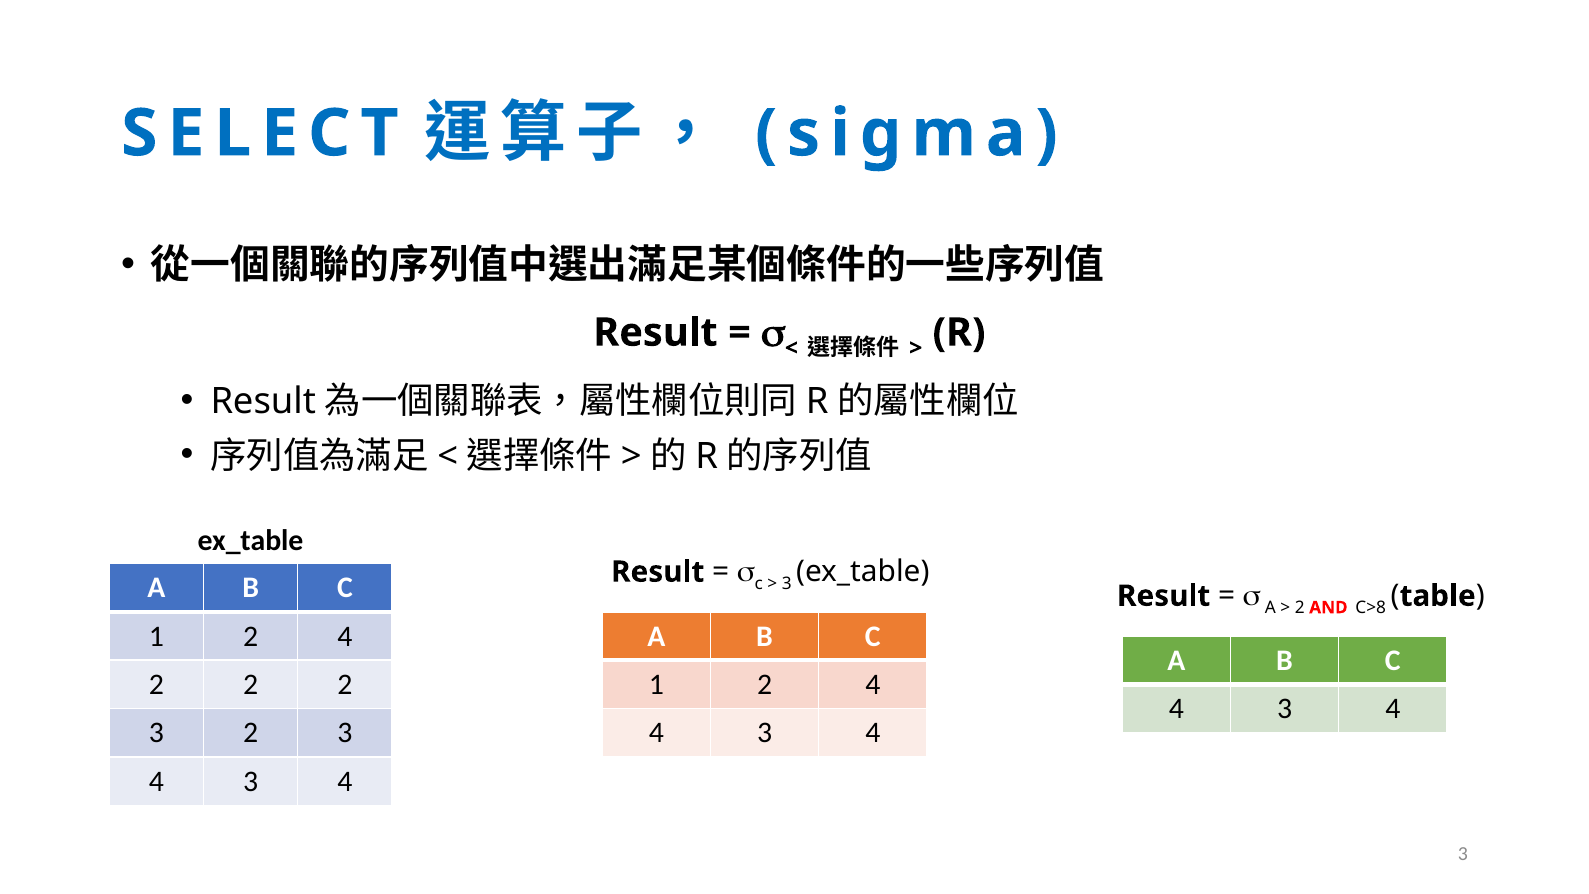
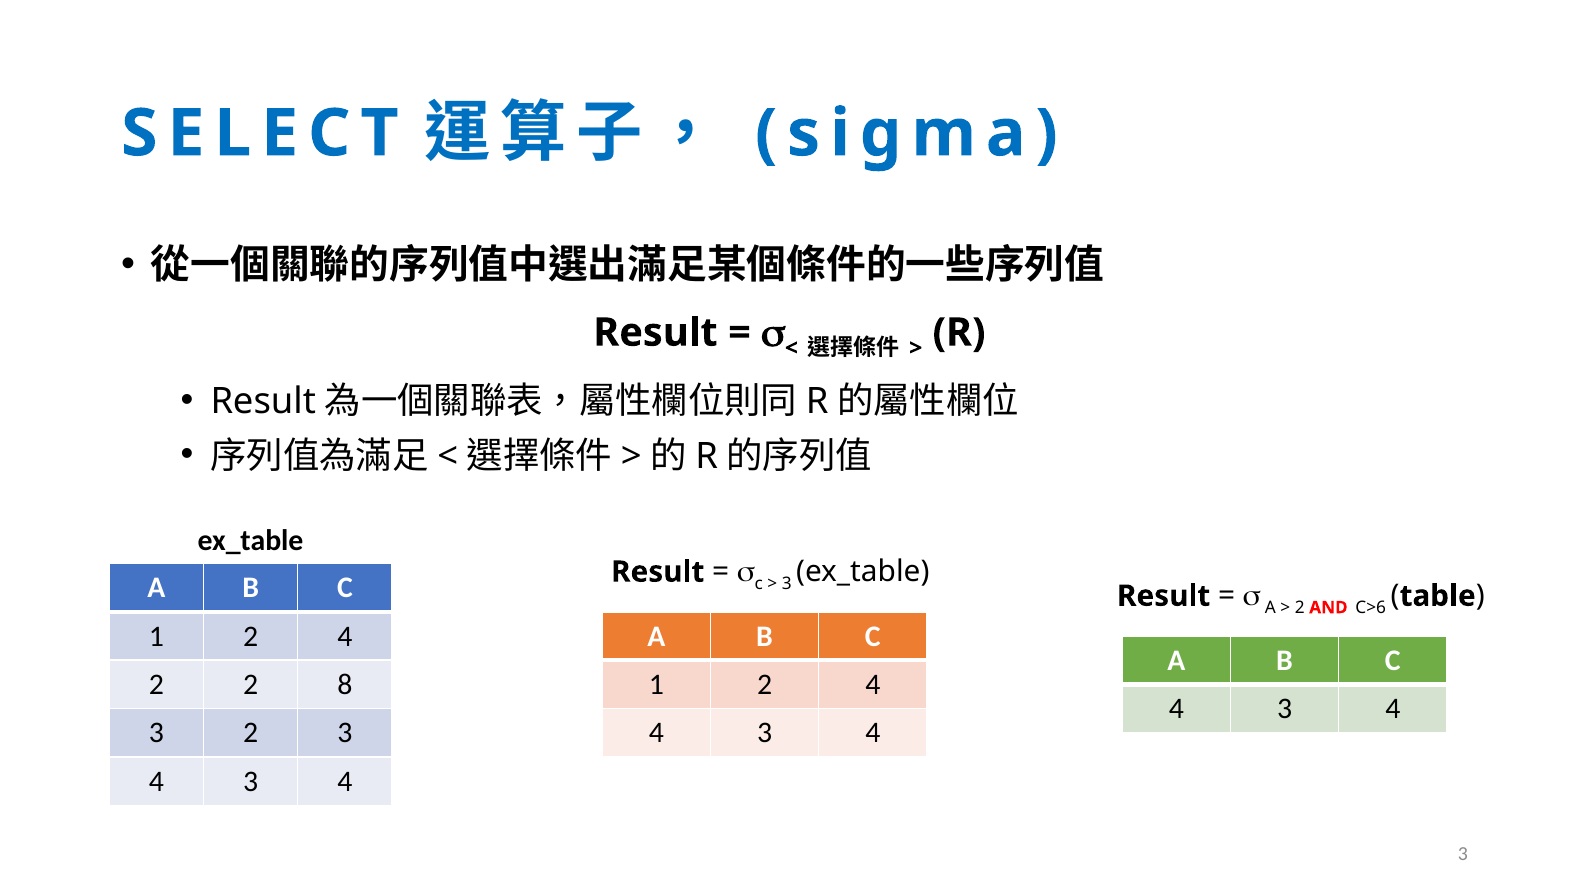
C>8: C>8 -> C>6 (1371, 607)
2 2 2: 2 -> 8 (345, 685)
